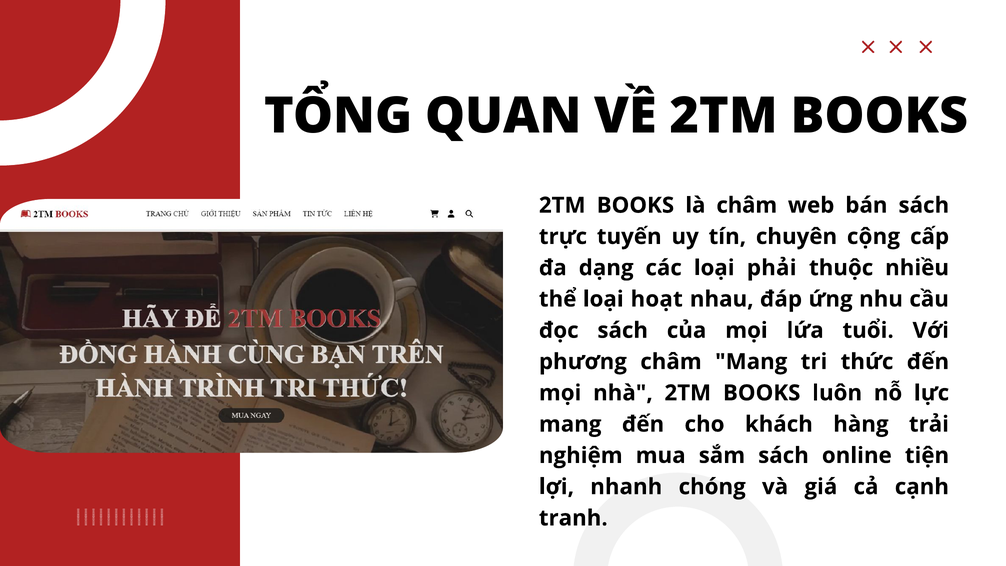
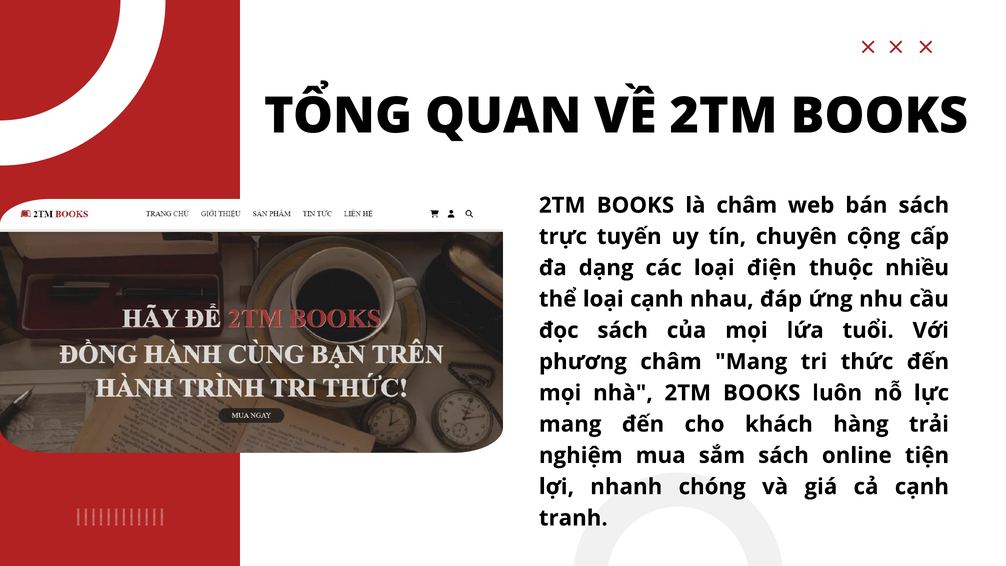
phải: phải -> điện (772, 268)
loại hoạt: hoạt -> cạnh (657, 299)
